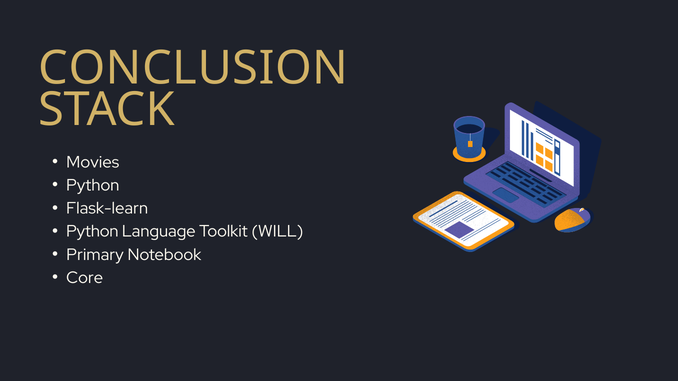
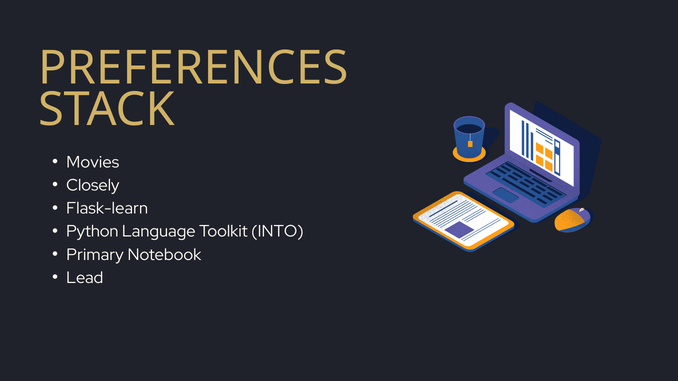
CONCLUSION: CONCLUSION -> PREFERENCES (193, 68)
Python: Python -> Closely (93, 186)
WILL: WILL -> INTO (277, 232)
Core: Core -> Lead (85, 278)
